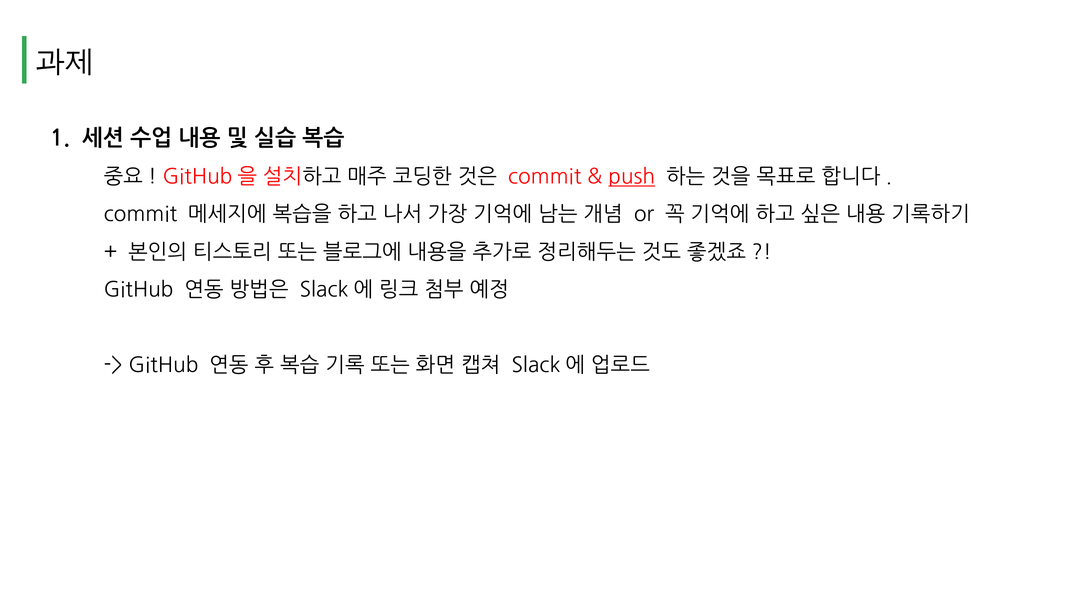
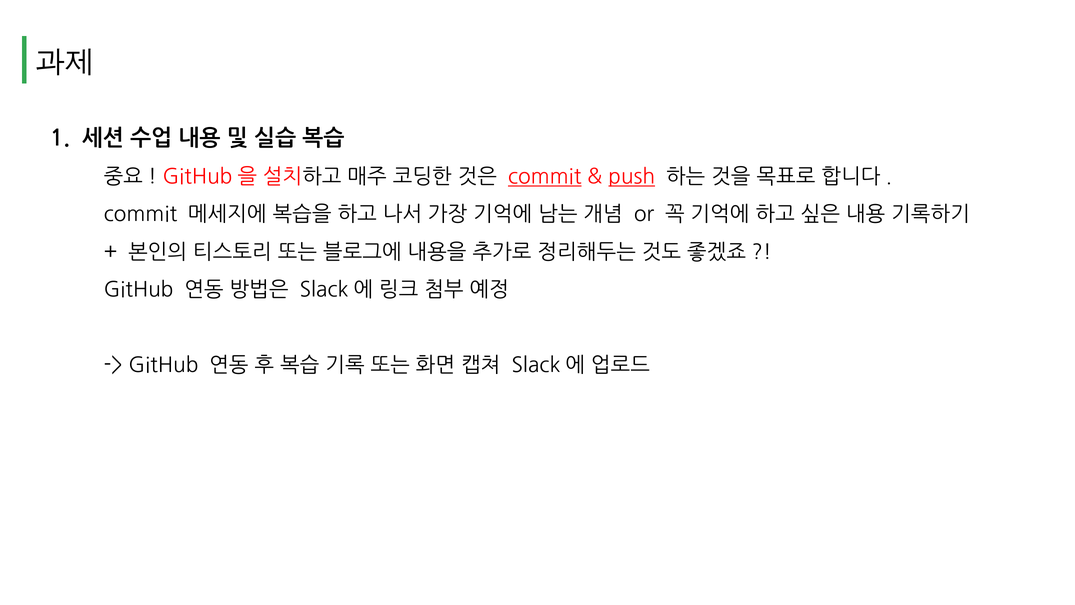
commit underline: none -> present (545, 177)
